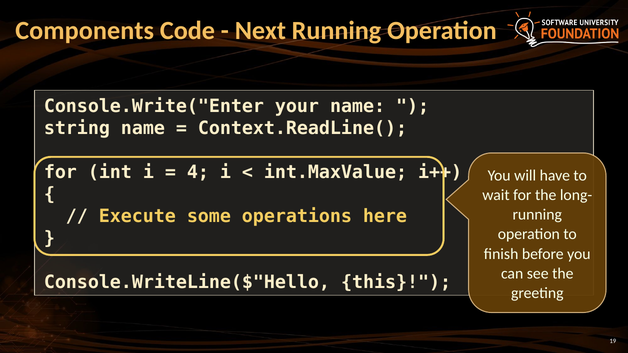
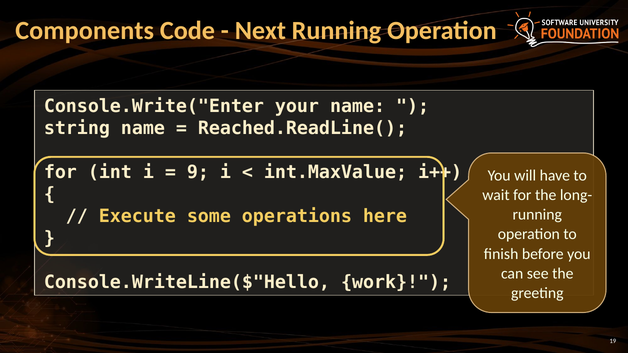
Context.ReadLine(: Context.ReadLine( -> Reached.ReadLine( (302, 128)
4: 4 -> 9 (198, 172)
this: this -> work (396, 282)
